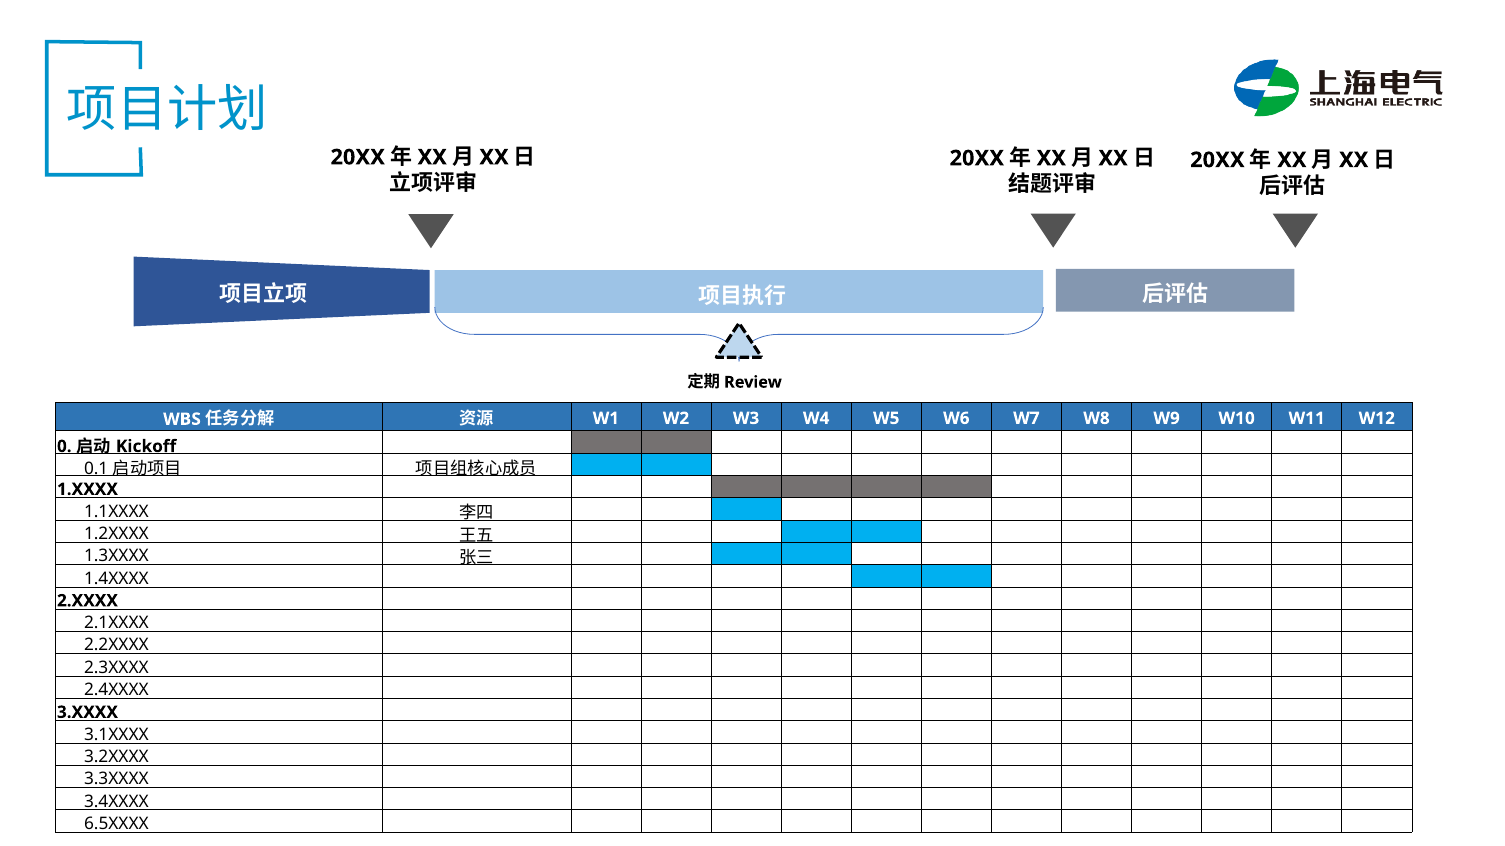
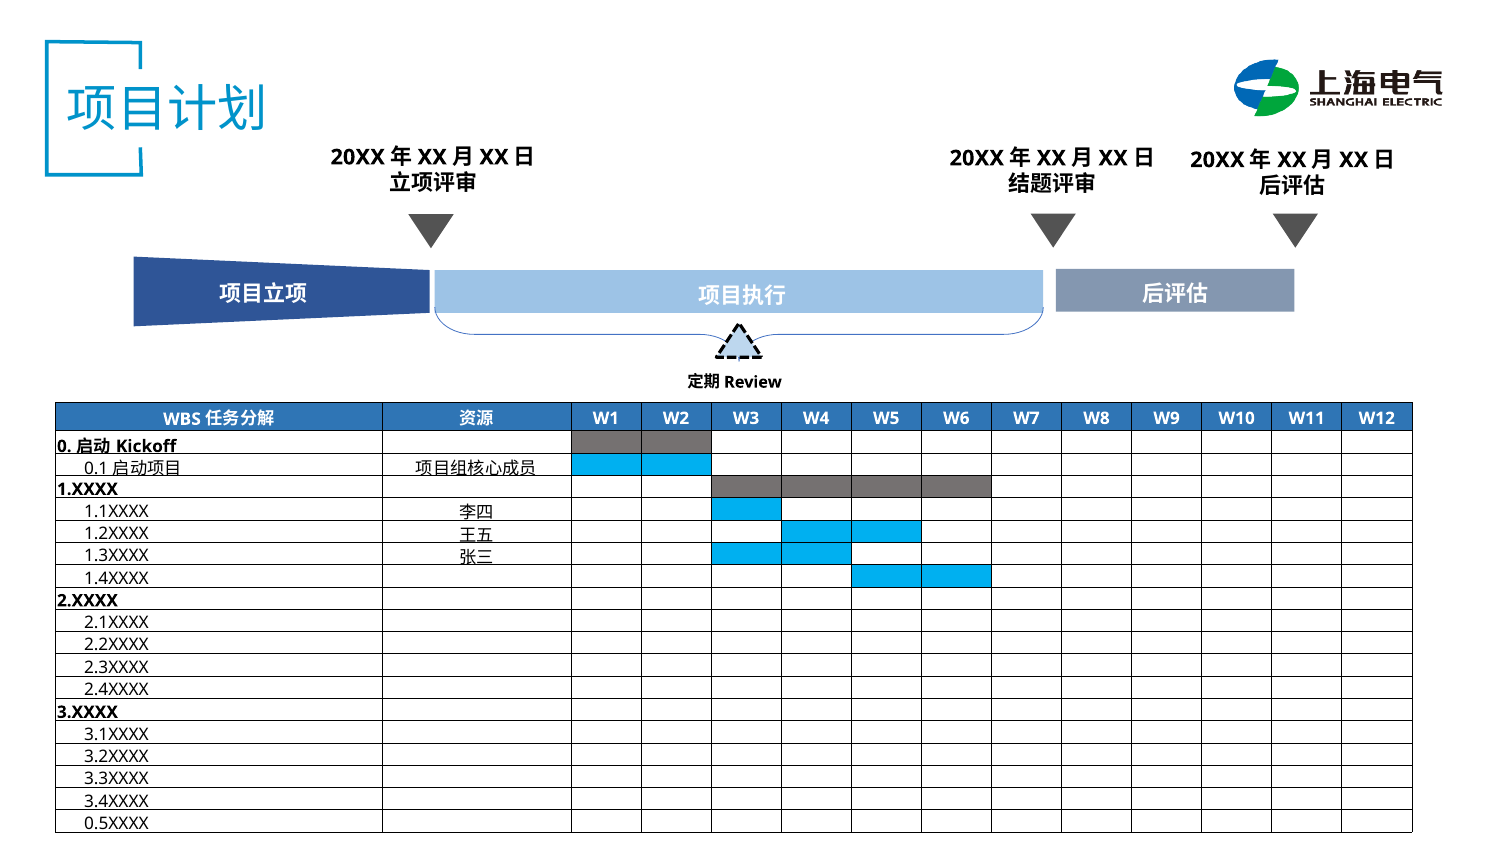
6.5XXXX: 6.5XXXX -> 0.5XXXX (116, 824)
